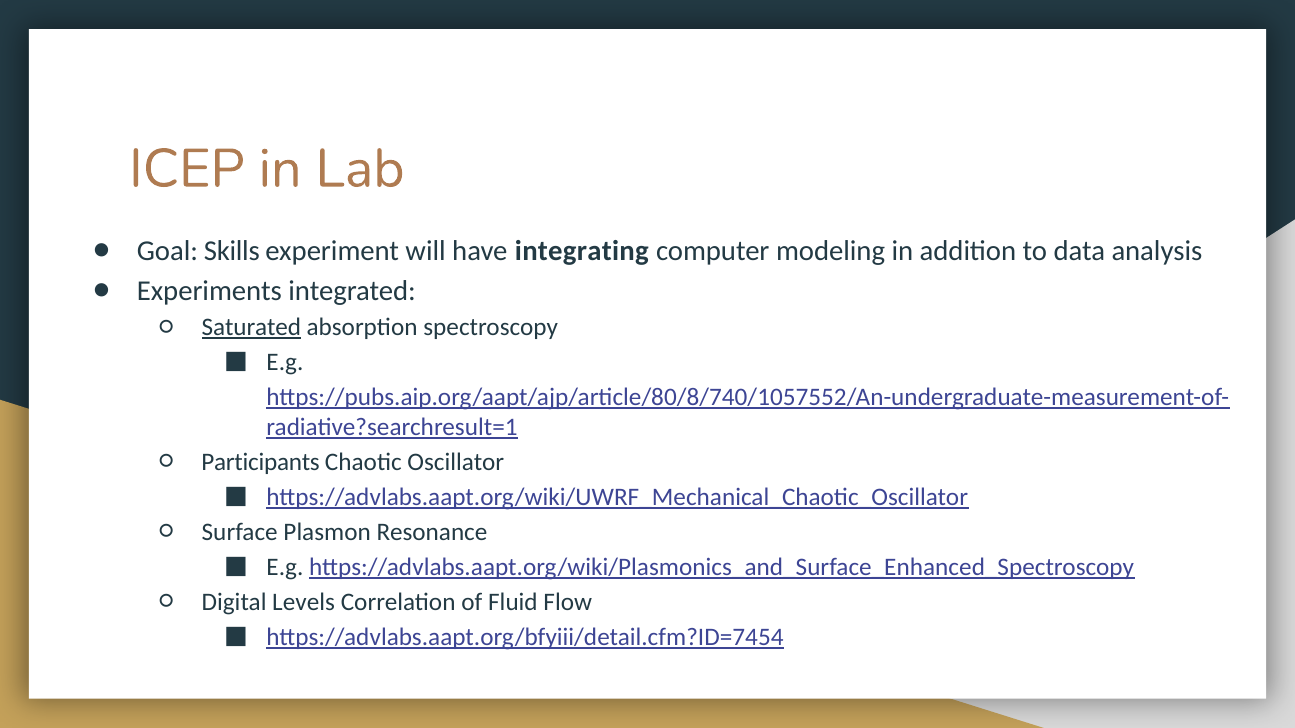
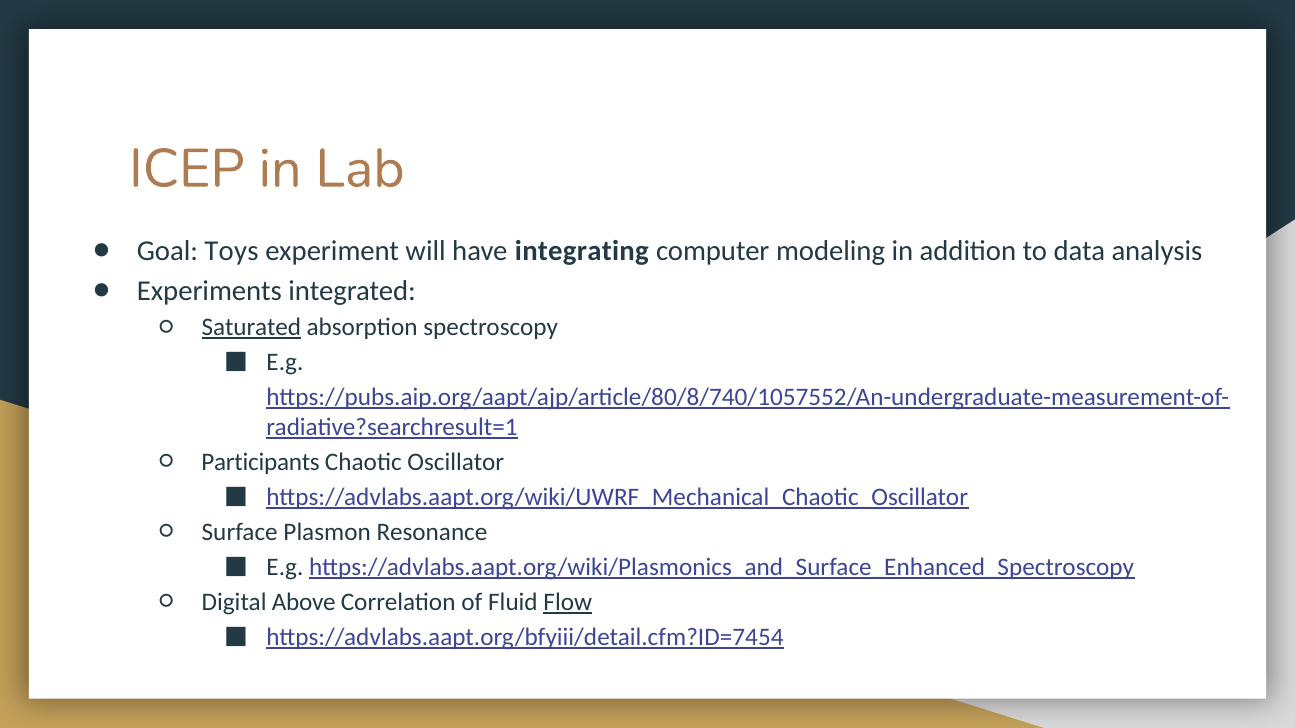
Skills: Skills -> Toys (232, 251)
Levels: Levels -> Above (304, 602)
Flow underline: none -> present (568, 602)
